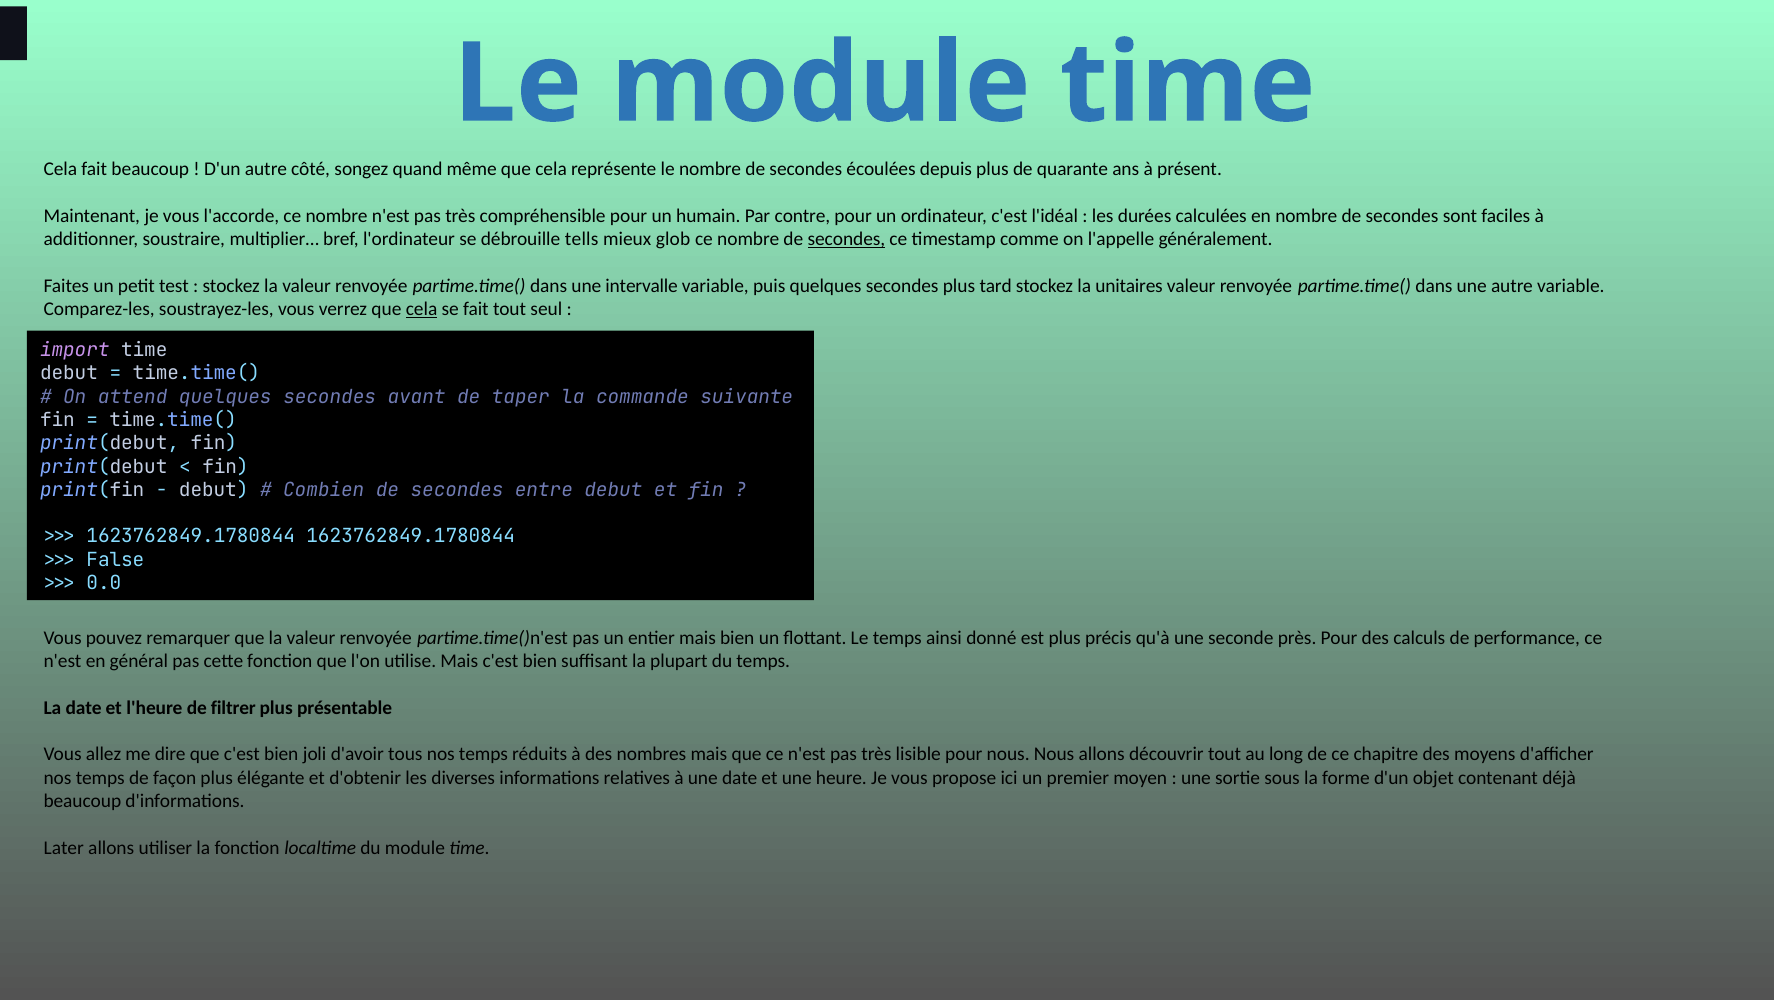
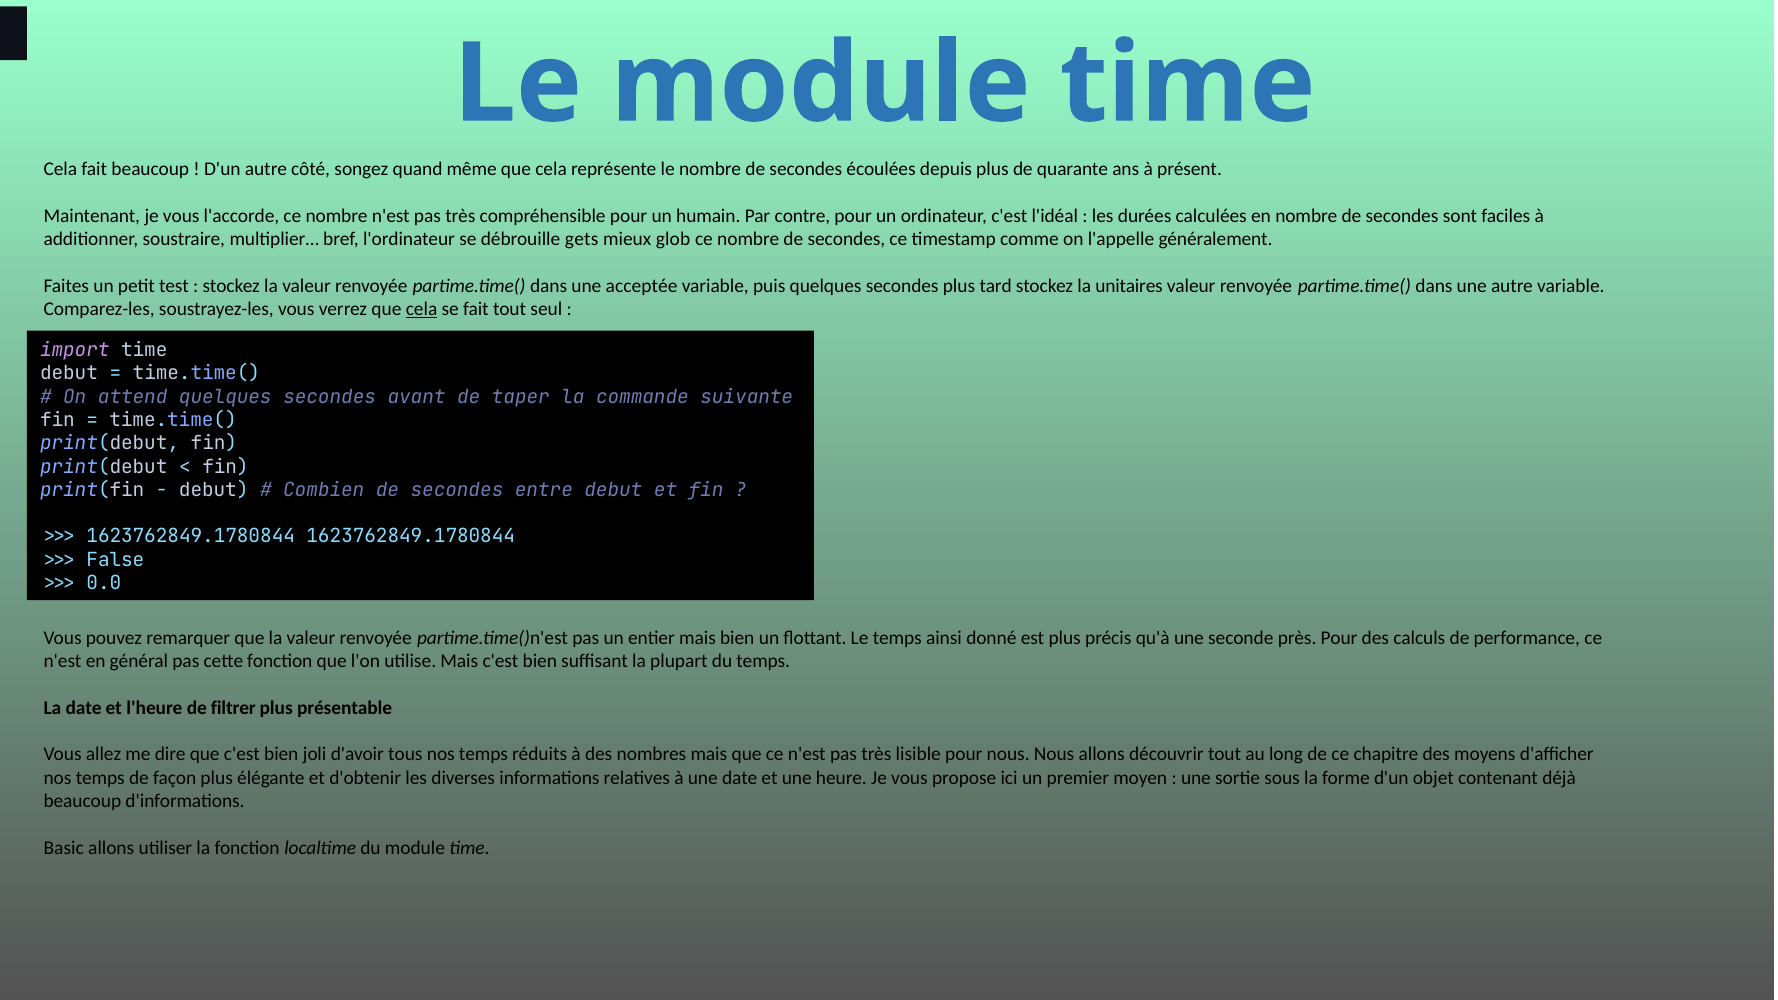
tells: tells -> gets (582, 239)
secondes underline: present -> none (846, 239)
intervalle: intervalle -> acceptée (642, 286)
Later: Later -> Basic (64, 848)
